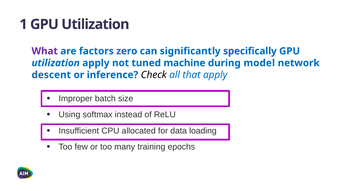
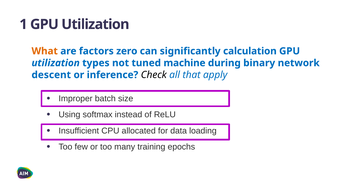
What colour: purple -> orange (45, 51)
specifically: specifically -> calculation (250, 51)
utilization apply: apply -> types (96, 63)
model: model -> binary (259, 63)
